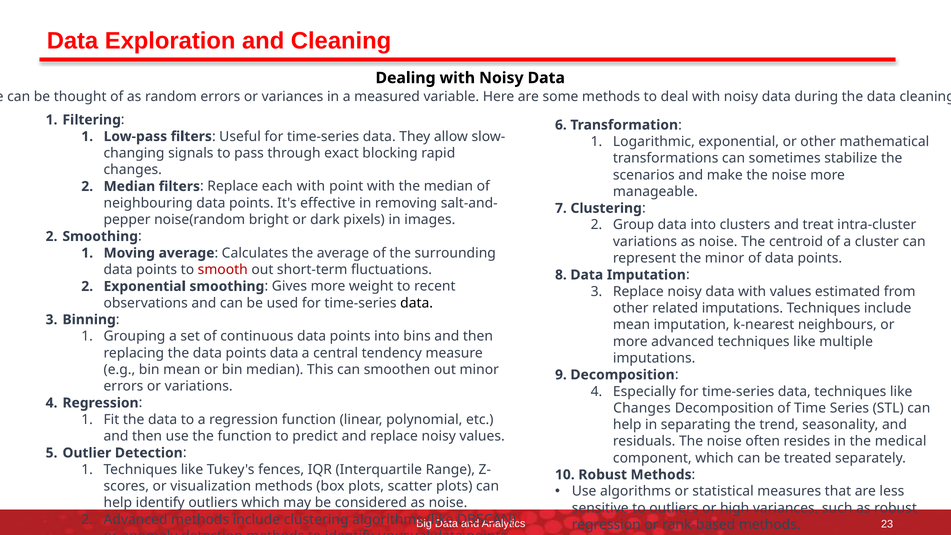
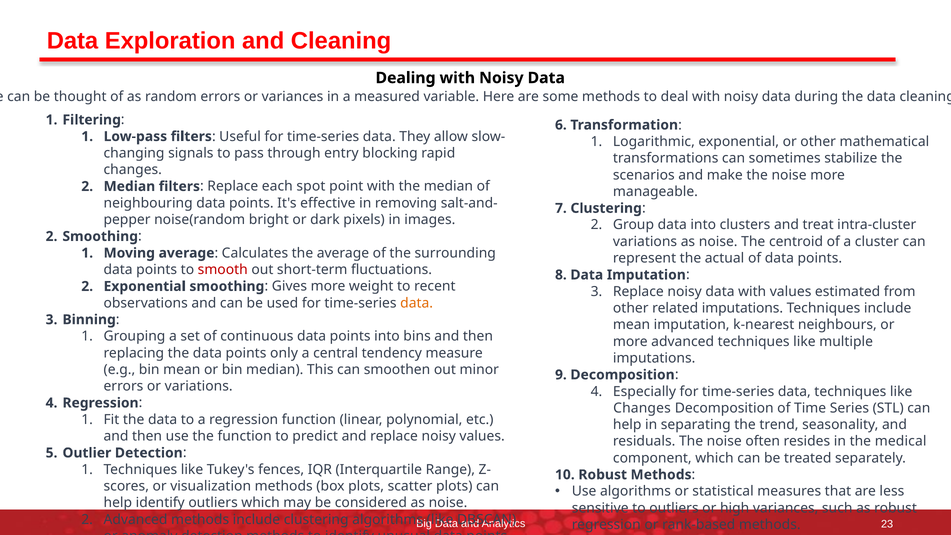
exact: exact -> entry (341, 153)
each with: with -> spot (311, 186)
the minor: minor -> actual (725, 258)
data colour: black -> orange (417, 303)
points data: data -> only (284, 353)
